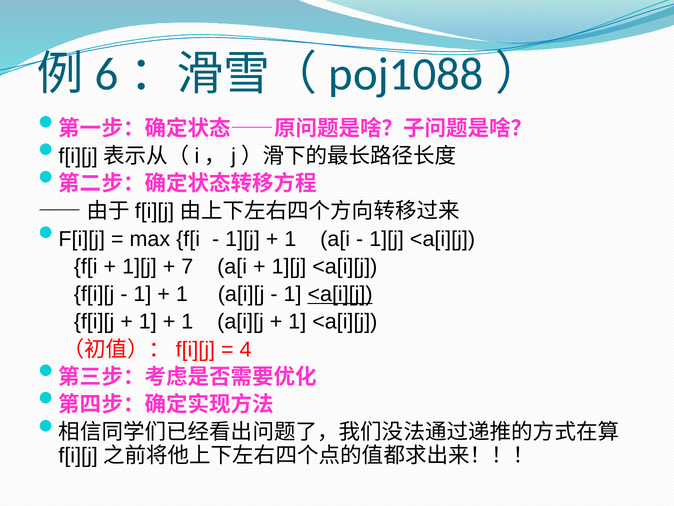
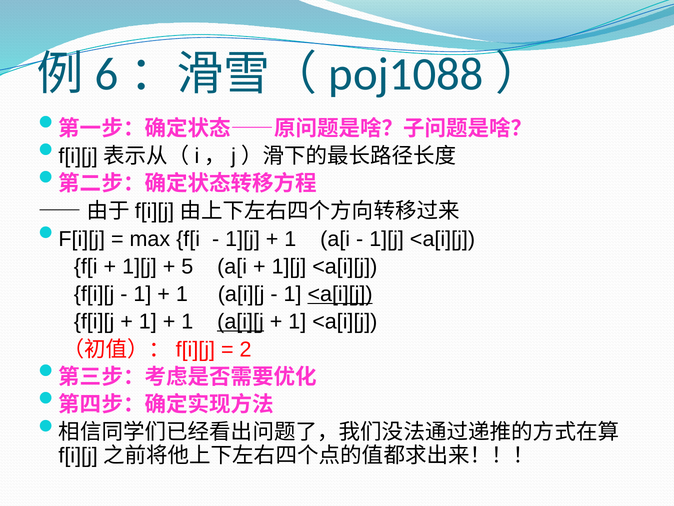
7: 7 -> 5 (187, 266)
a[i][j underline: none -> present (241, 321)
4: 4 -> 2 (246, 349)
